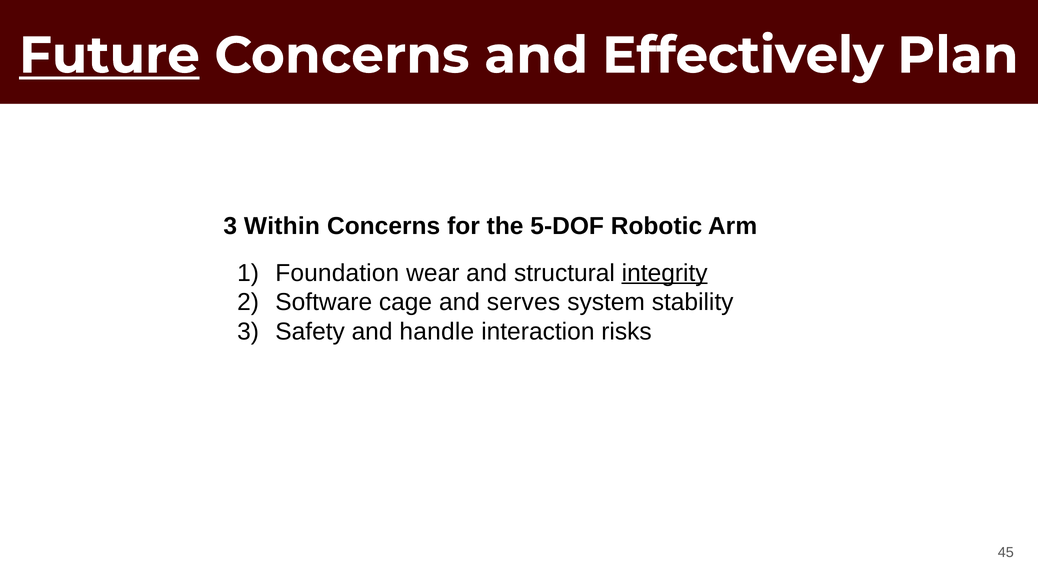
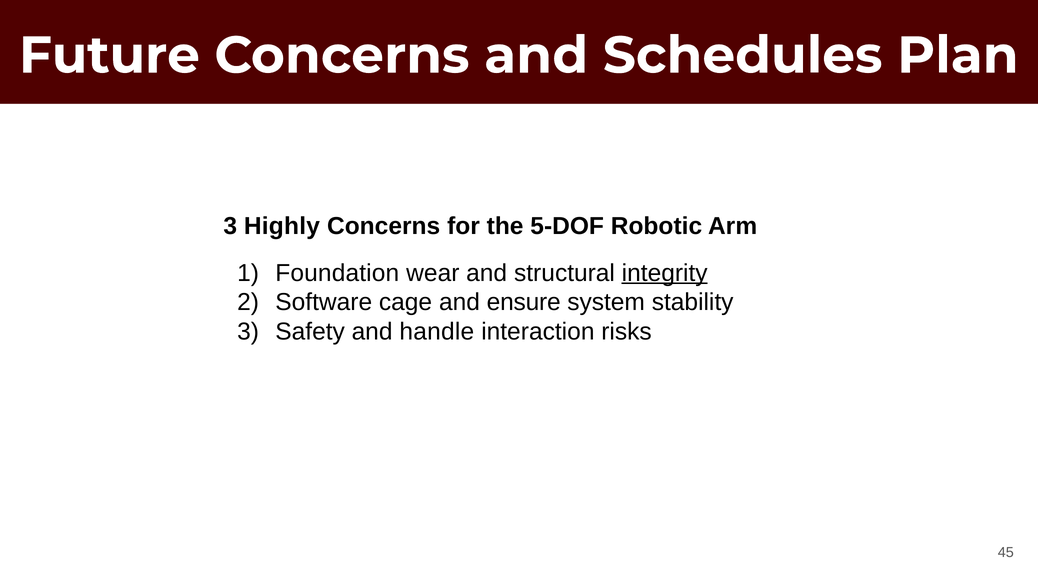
Future underline: present -> none (109, 55)
Effectively: Effectively -> Schedules (743, 55)
Within: Within -> Highly (282, 226)
serves: serves -> ensure (524, 302)
